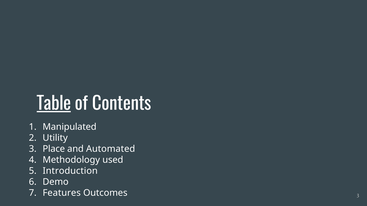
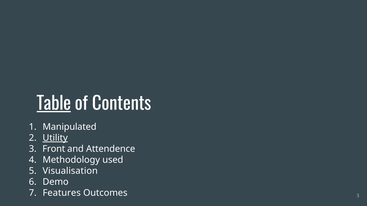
Utility underline: none -> present (55, 138)
Place: Place -> Front (54, 149)
Automated: Automated -> Attendence (111, 149)
Introduction: Introduction -> Visualisation (70, 171)
